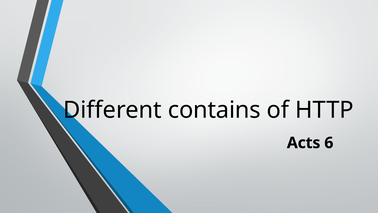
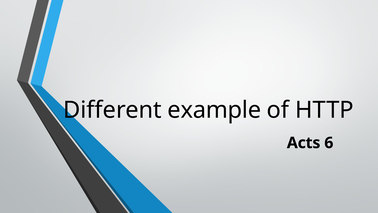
contains: contains -> example (214, 110)
